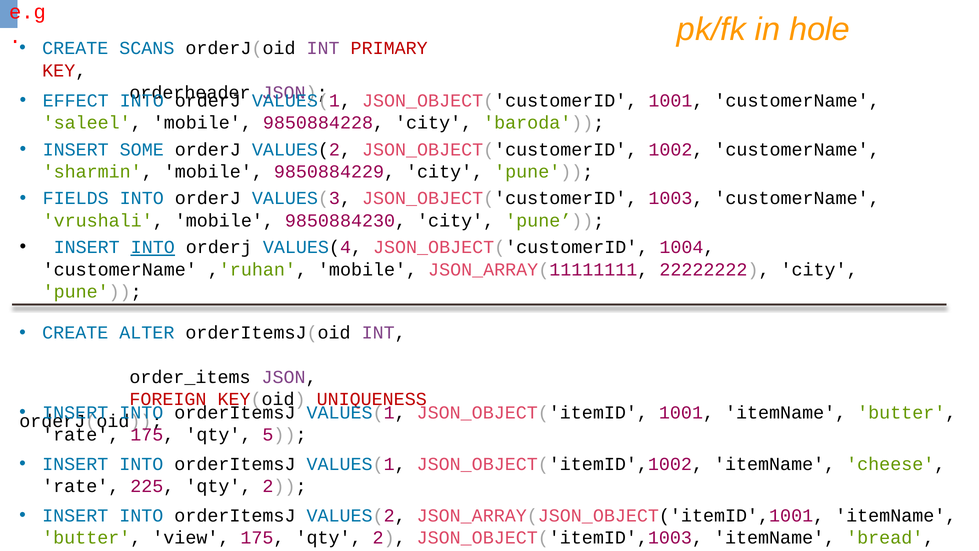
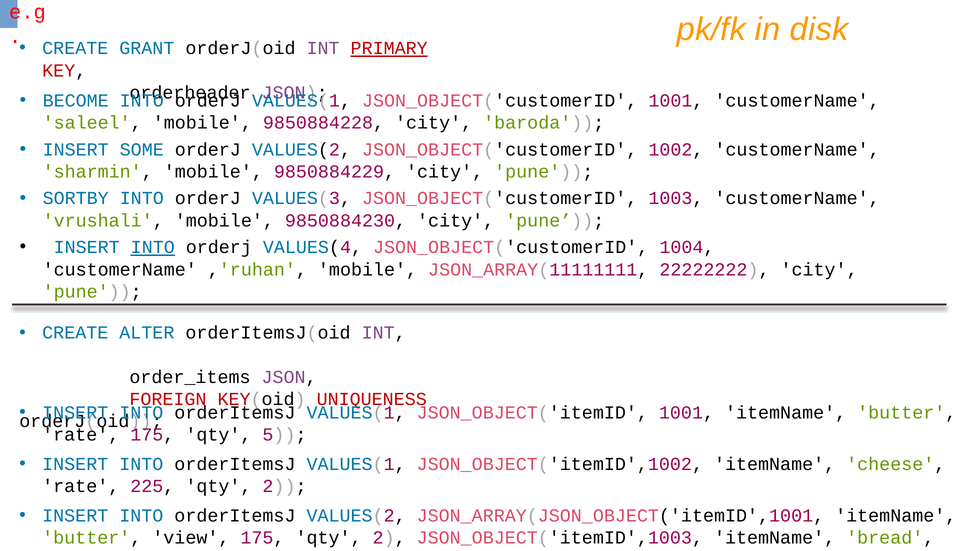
hole: hole -> disk (819, 29)
SCANS: SCANS -> GRANT (147, 48)
PRIMARY underline: none -> present (389, 48)
EFFECT: EFFECT -> BECOME (76, 100)
FIELDS: FIELDS -> SORTBY (76, 198)
